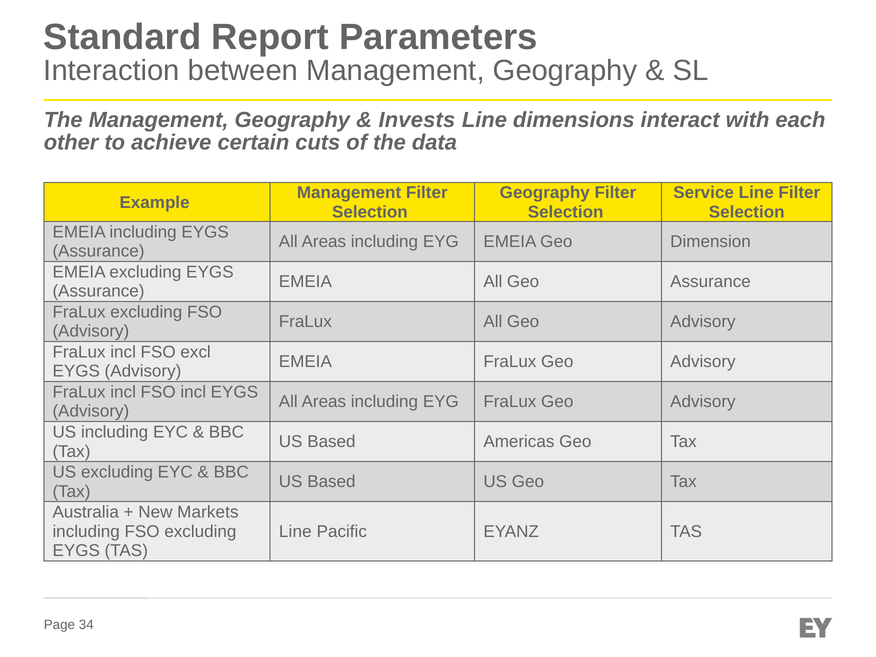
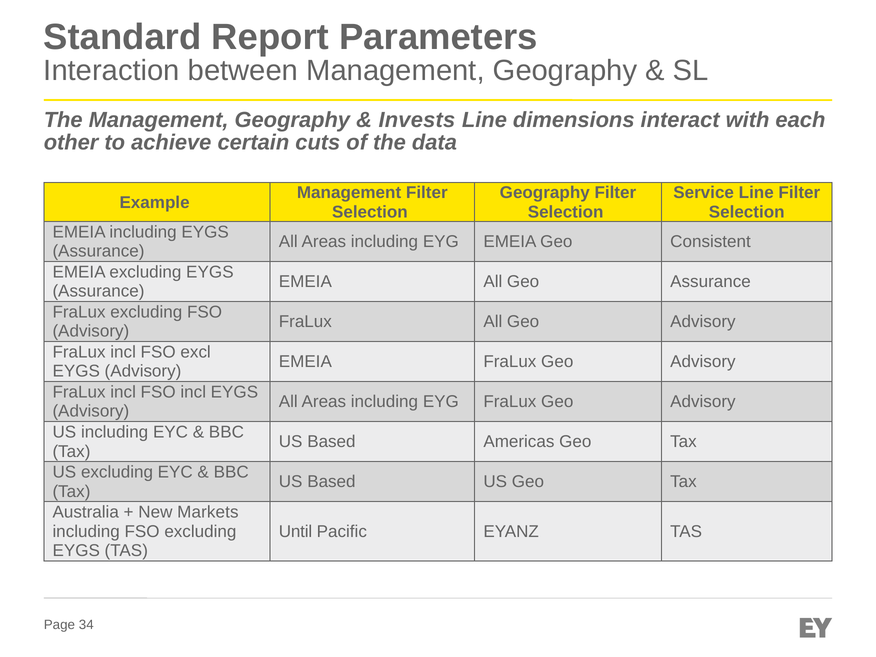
Dimension: Dimension -> Consistent (710, 242)
Line: Line -> Until (295, 531)
